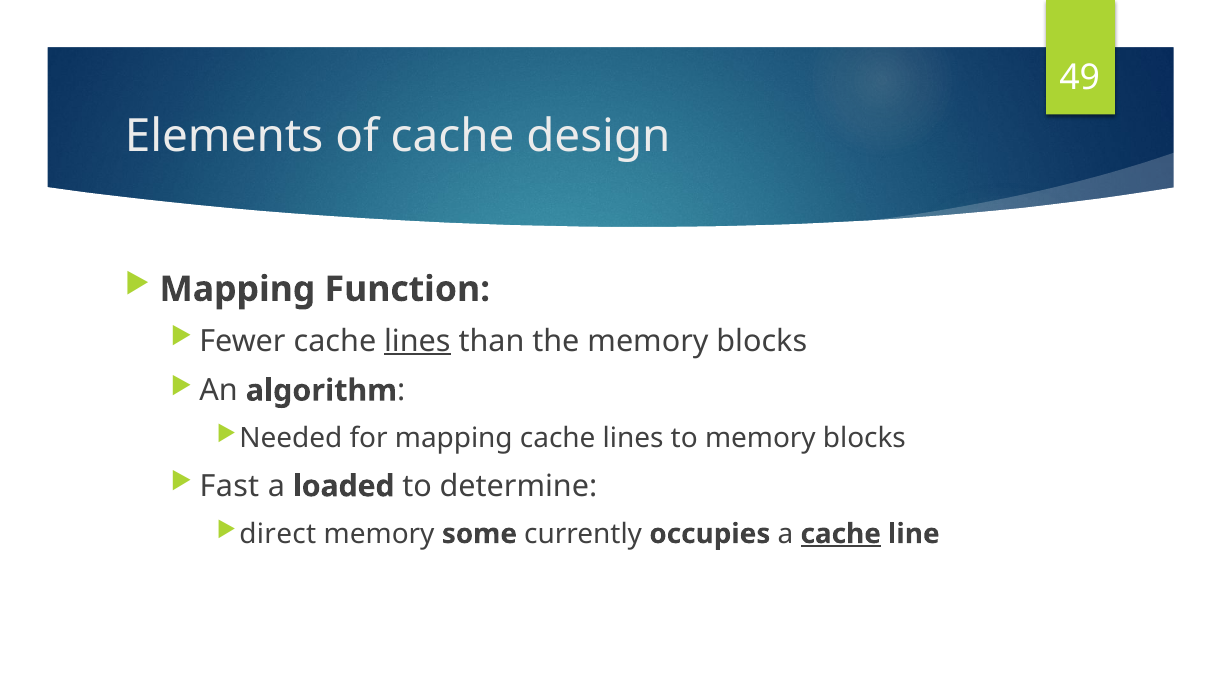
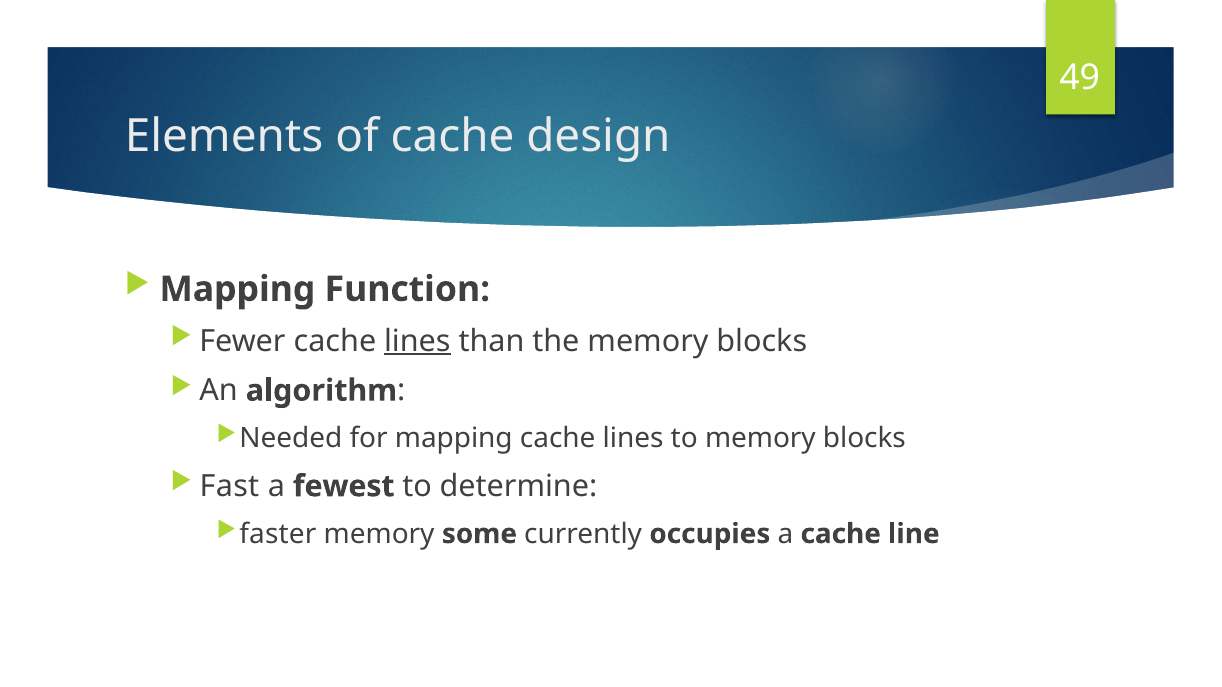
loaded: loaded -> fewest (344, 487)
direct: direct -> faster (278, 534)
cache underline: present -> none (841, 534)
